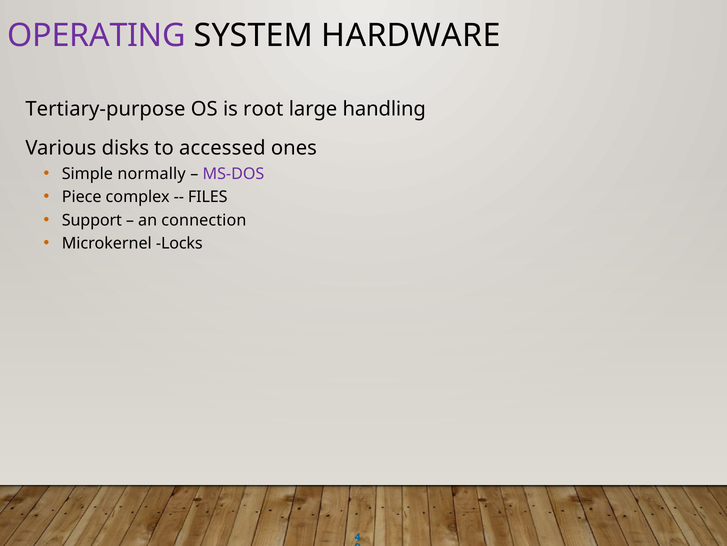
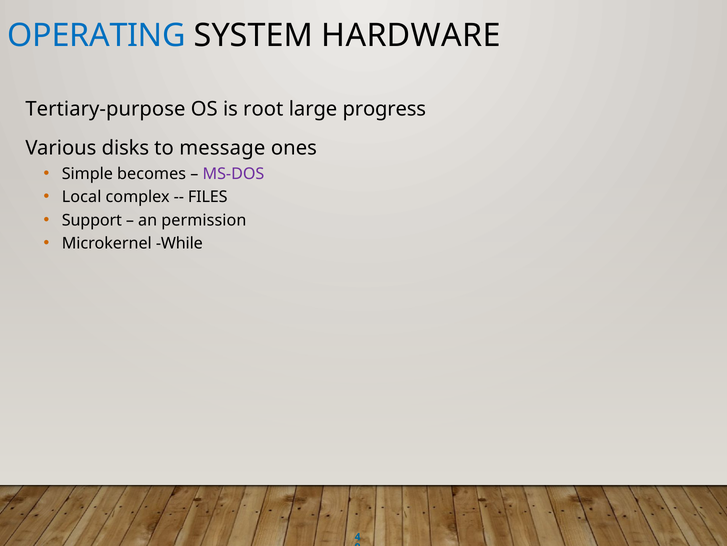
OPERATING colour: purple -> blue (97, 35)
handling: handling -> progress (384, 109)
accessed: accessed -> message (222, 148)
normally: normally -> becomes (152, 173)
Piece: Piece -> Local (82, 197)
connection: connection -> permission (204, 220)
Locks: Locks -> While (179, 243)
